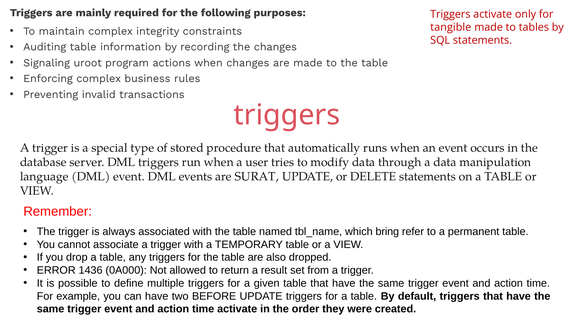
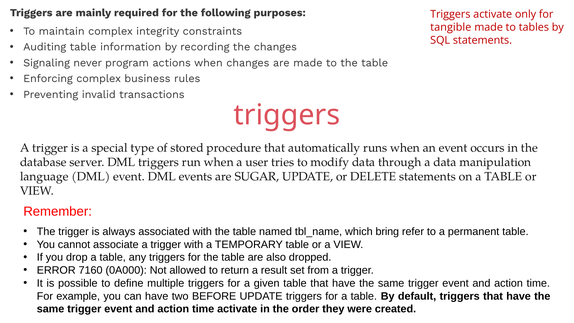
uroot: uroot -> never (88, 63)
SURAT: SURAT -> SUGAR (257, 177)
1436: 1436 -> 7160 (91, 270)
